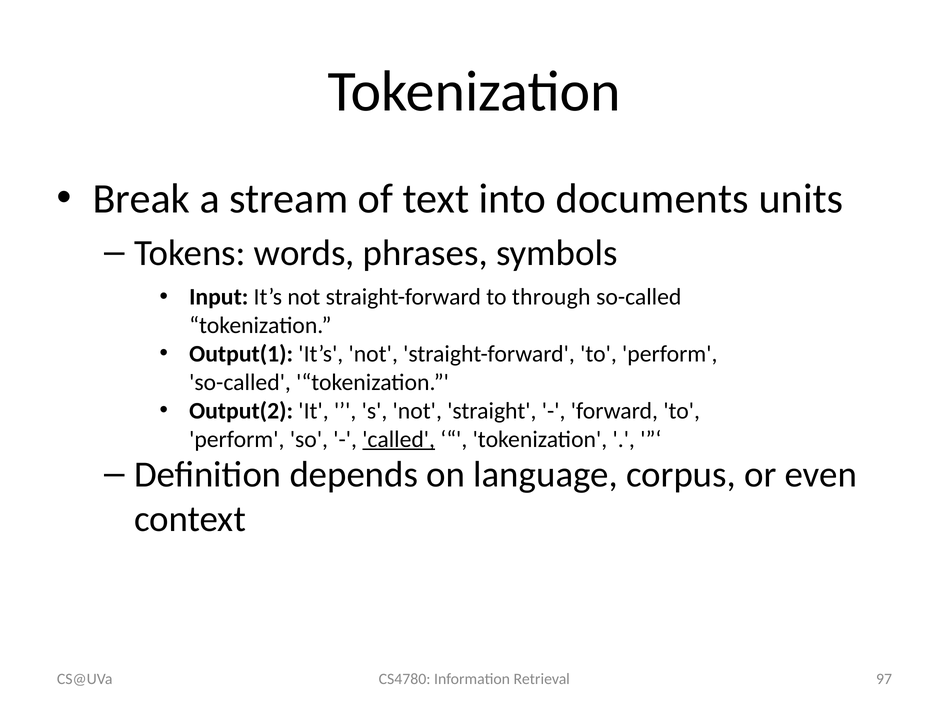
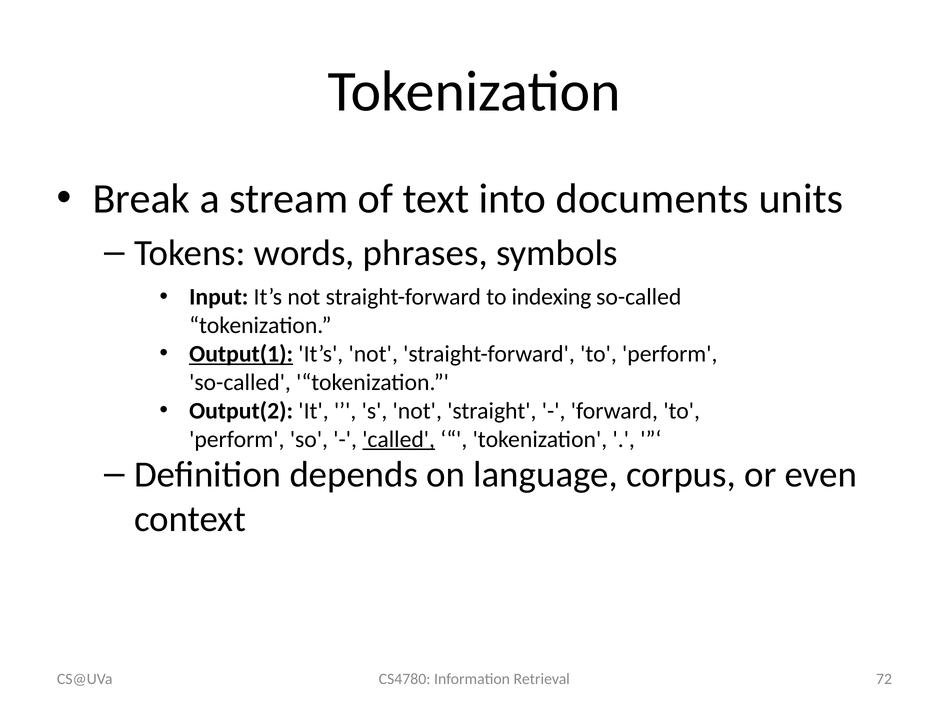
through: through -> indexing (551, 297)
Output(1 underline: none -> present (241, 354)
97: 97 -> 72 (884, 680)
